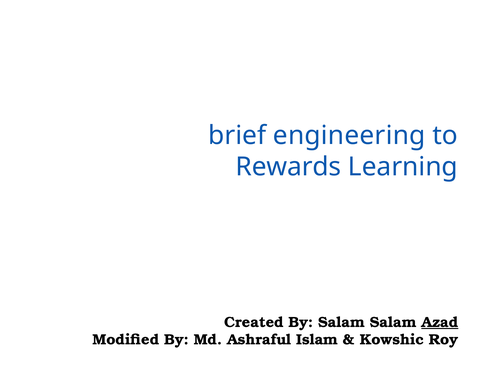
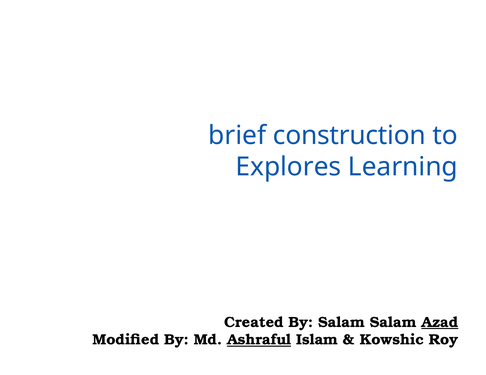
engineering: engineering -> construction (349, 136)
Rewards: Rewards -> Explores (288, 167)
Ashraful underline: none -> present (259, 340)
